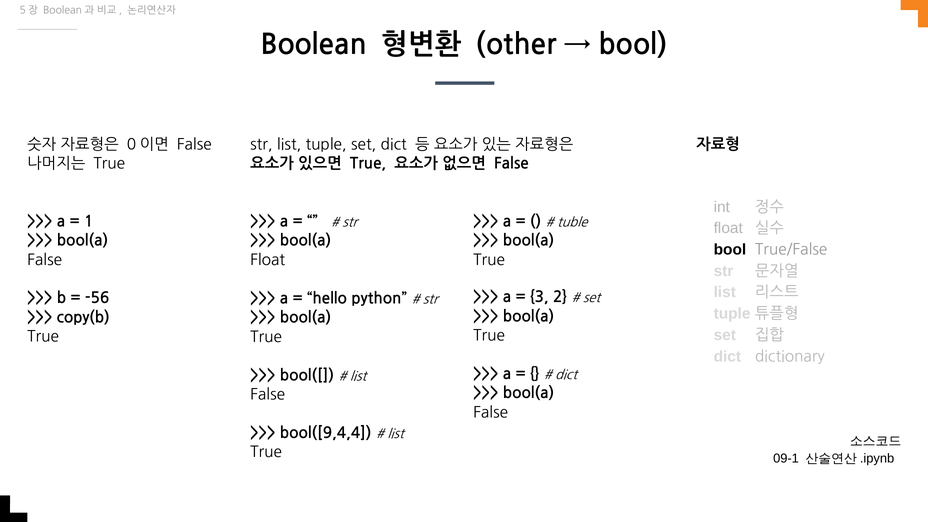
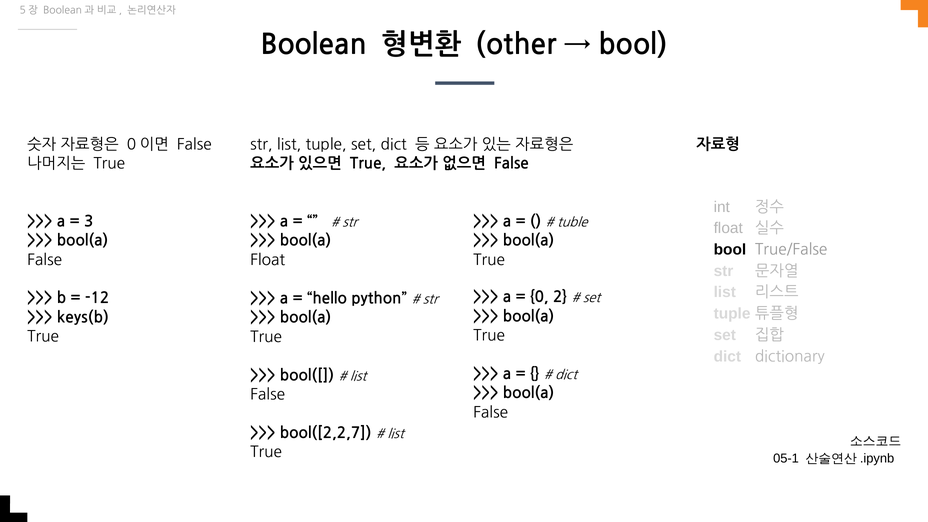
1: 1 -> 3 (89, 222)
3: 3 -> 0 (539, 297)
-56: -56 -> -12 (97, 298)
copy(b: copy(b -> keys(b (83, 318)
bool([9,4,4: bool([9,4,4 -> bool([2,2,7 (326, 433)
09-1: 09-1 -> 05-1 (786, 459)
